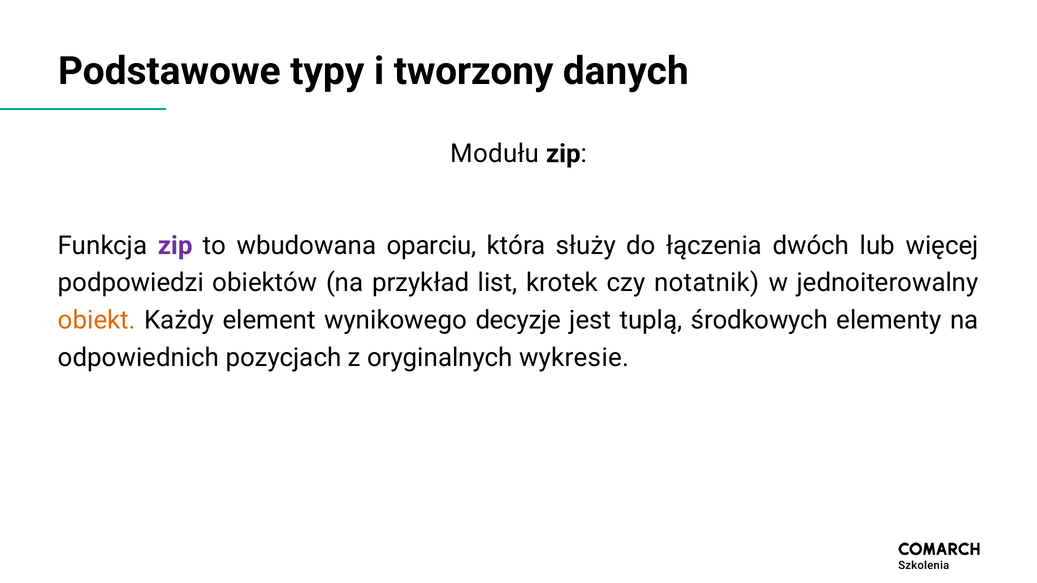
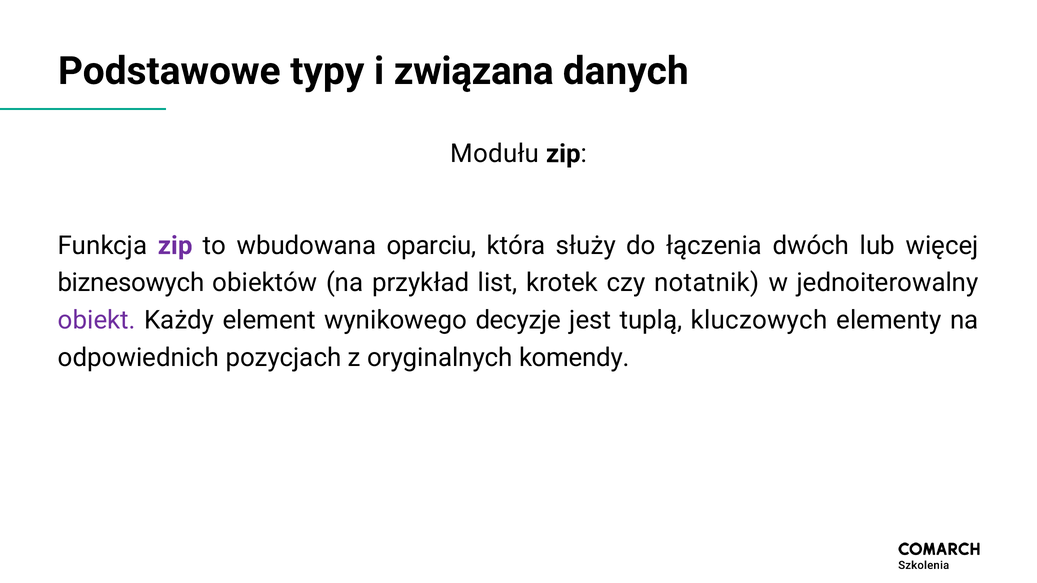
tworzony: tworzony -> związana (474, 71)
podpowiedzi: podpowiedzi -> biznesowych (131, 283)
obiekt colour: orange -> purple (97, 320)
środkowych: środkowych -> kluczowych (759, 320)
wykresie: wykresie -> komendy (574, 358)
